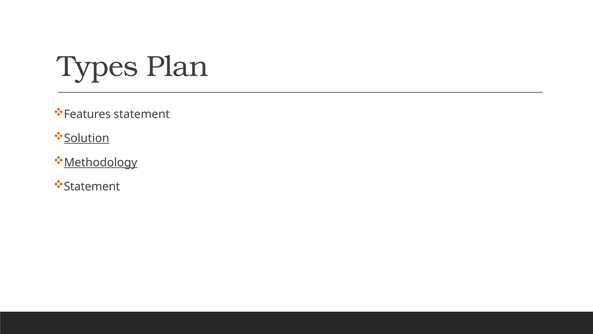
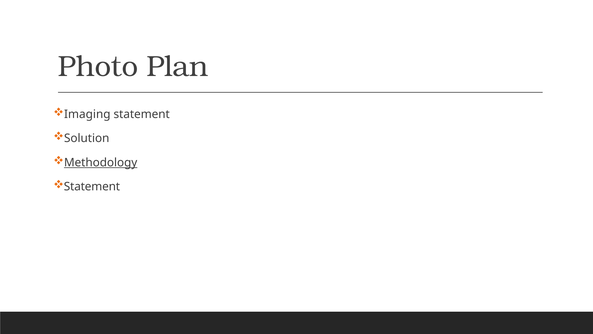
Types: Types -> Photo (98, 66)
Features: Features -> Imaging (87, 114)
Solution underline: present -> none (87, 138)
